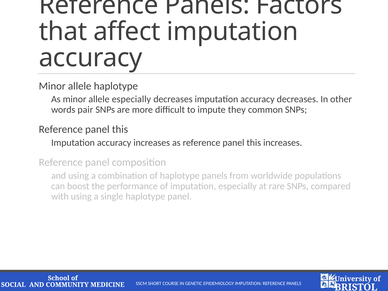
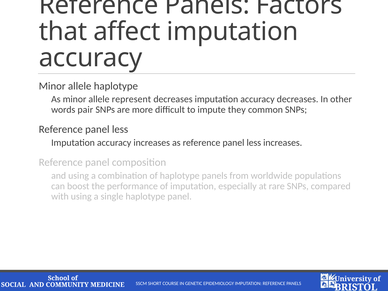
allele especially: especially -> represent (131, 99)
this: this -> less (120, 129)
as reference panel this: this -> less (254, 143)
